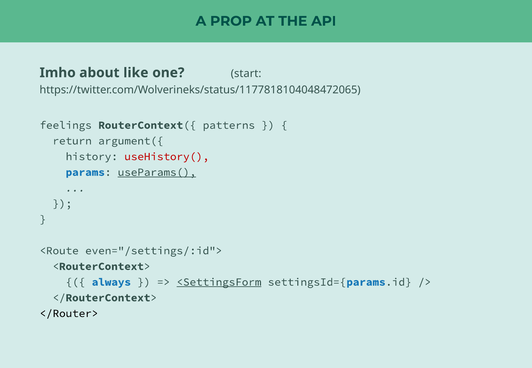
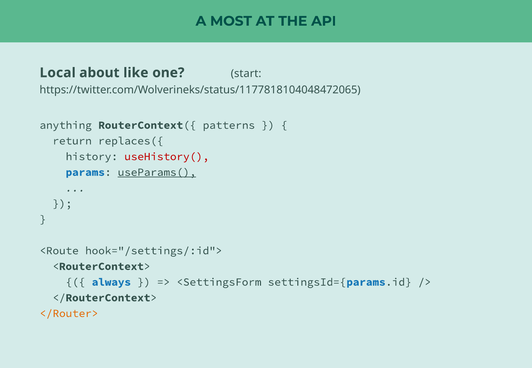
PROP: PROP -> MOST (231, 21)
Imho: Imho -> Local (58, 73)
feelings: feelings -> anything (66, 125)
argument({: argument({ -> replaces({ (131, 141)
even="/settings/:id">: even="/settings/:id"> -> hook="/settings/:id"> (154, 251)
<SettingsForm underline: present -> none (219, 282)
</Router> colour: black -> orange (69, 314)
